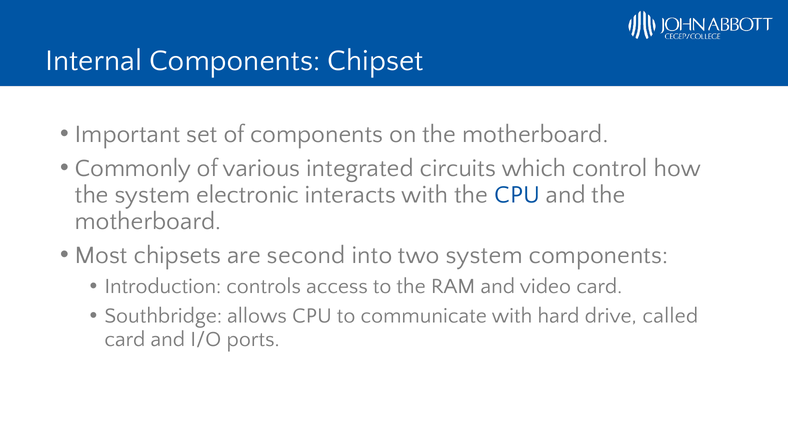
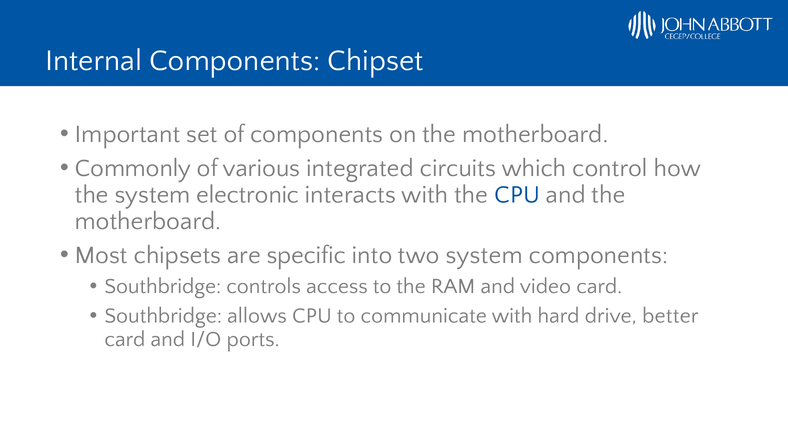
second: second -> specific (306, 255)
Introduction: Introduction -> Southbridge (163, 287)
called: called -> better (670, 316)
